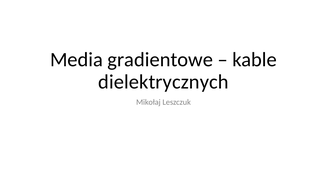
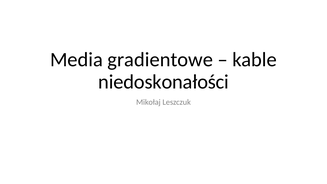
dielektrycznych: dielektrycznych -> niedoskonałości (164, 82)
